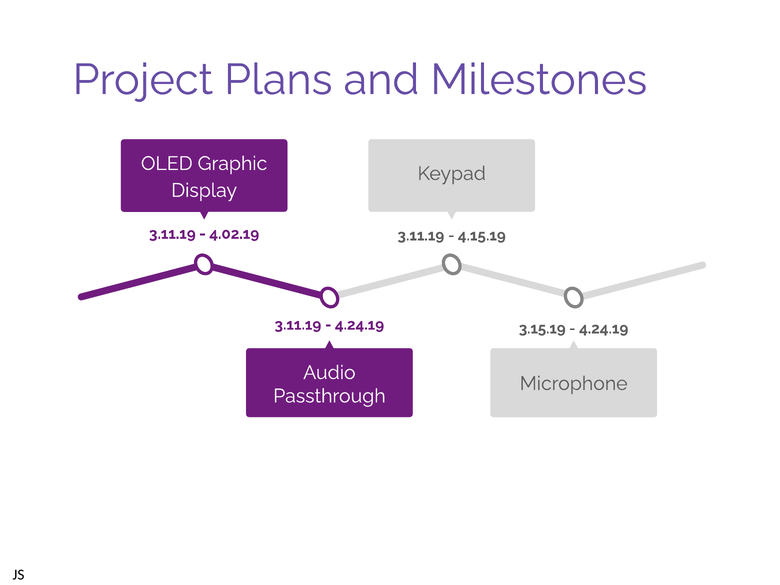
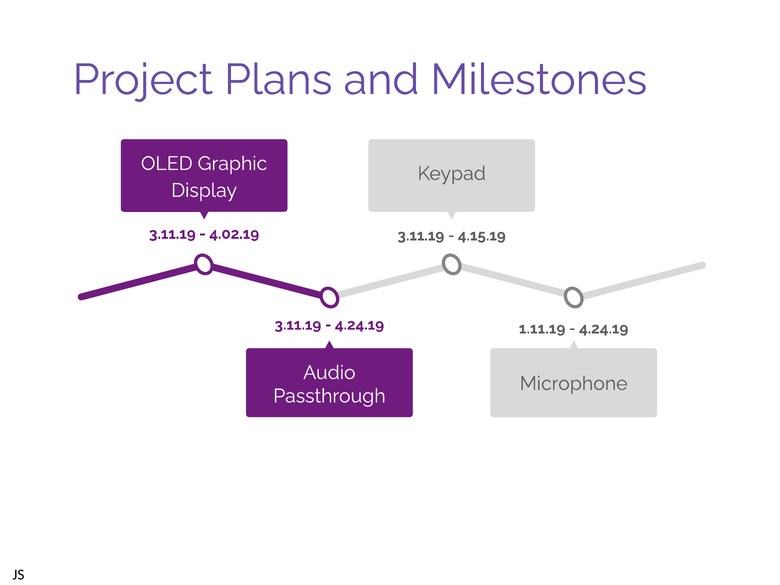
3.15.19: 3.15.19 -> 1.11.19 (542, 328)
